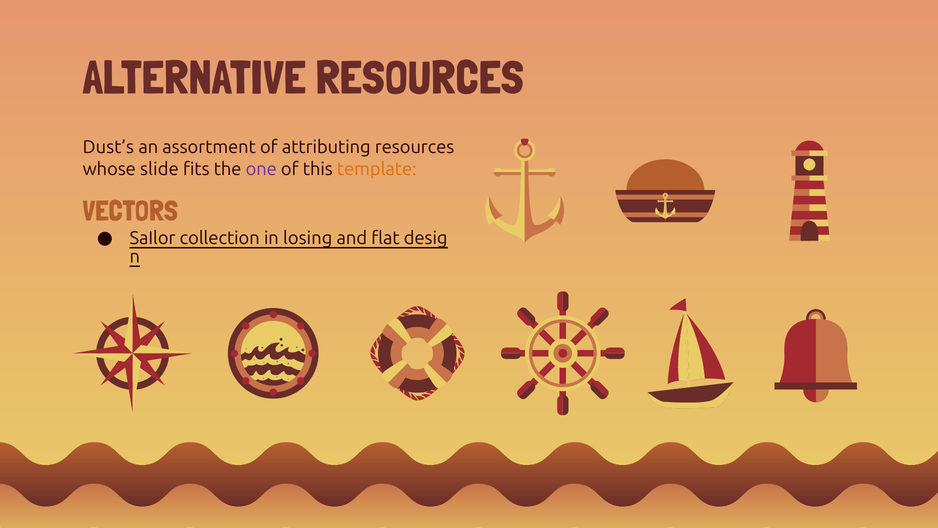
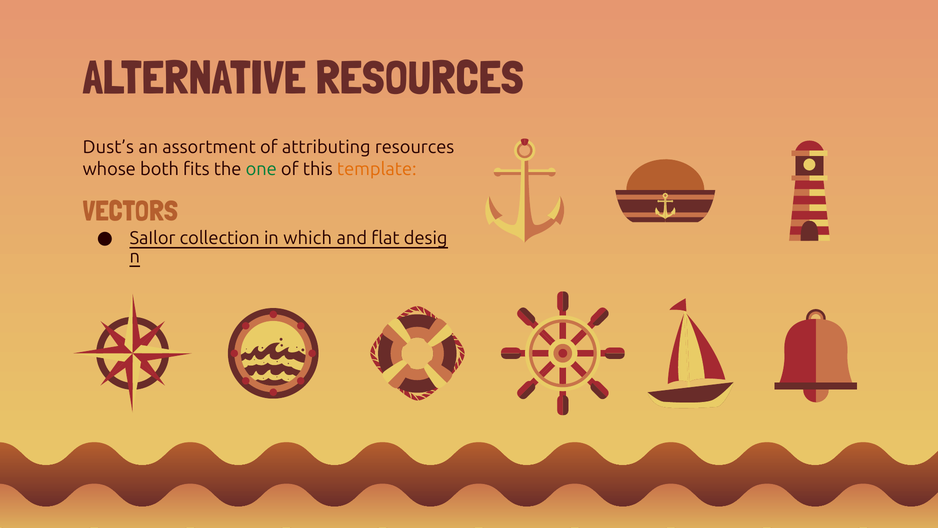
slide: slide -> both (160, 169)
one colour: purple -> green (261, 169)
losing: losing -> which (308, 238)
